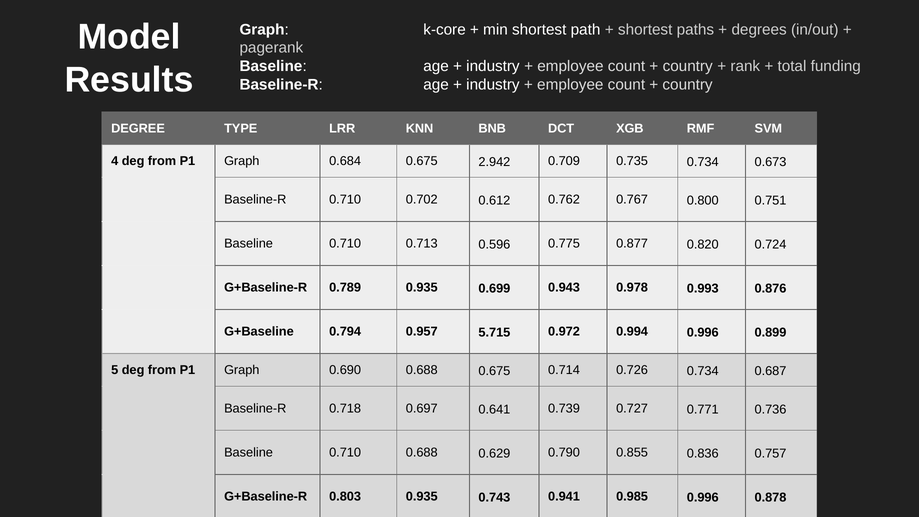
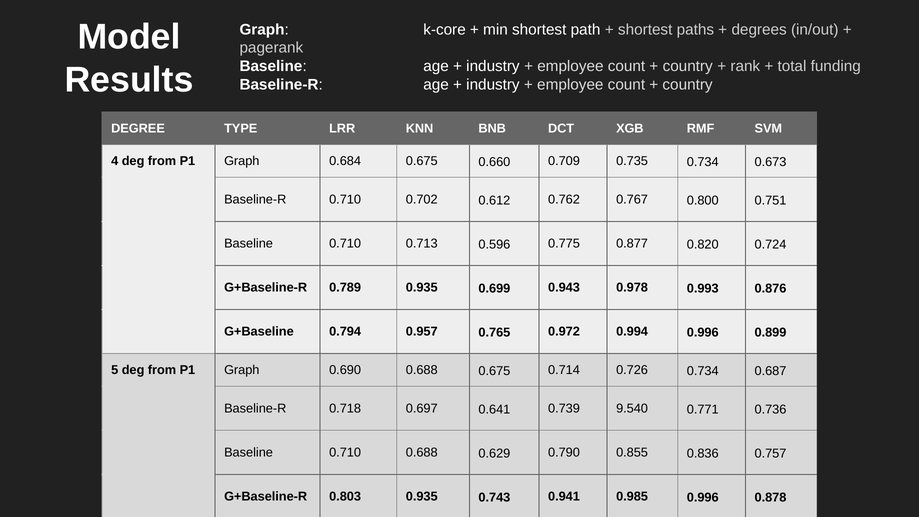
2.942: 2.942 -> 0.660 (494, 162)
5.715: 5.715 -> 0.765 (494, 333)
0.727: 0.727 -> 9.540 (632, 408)
